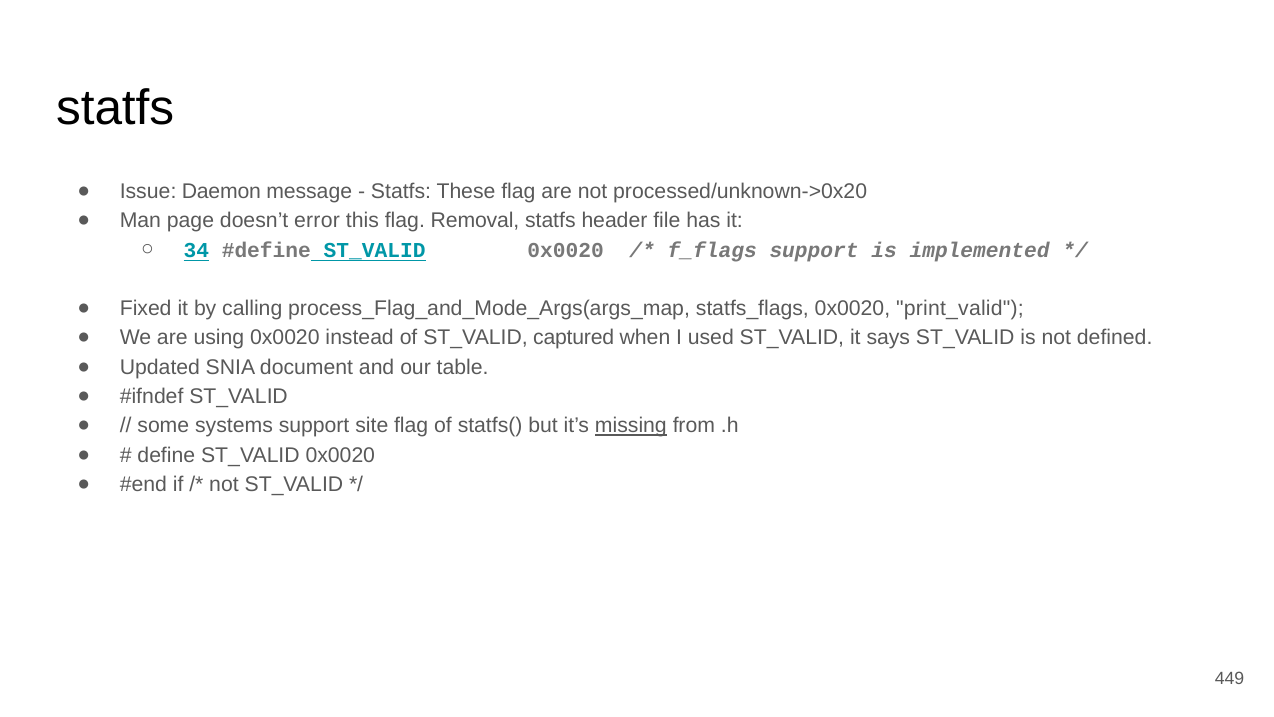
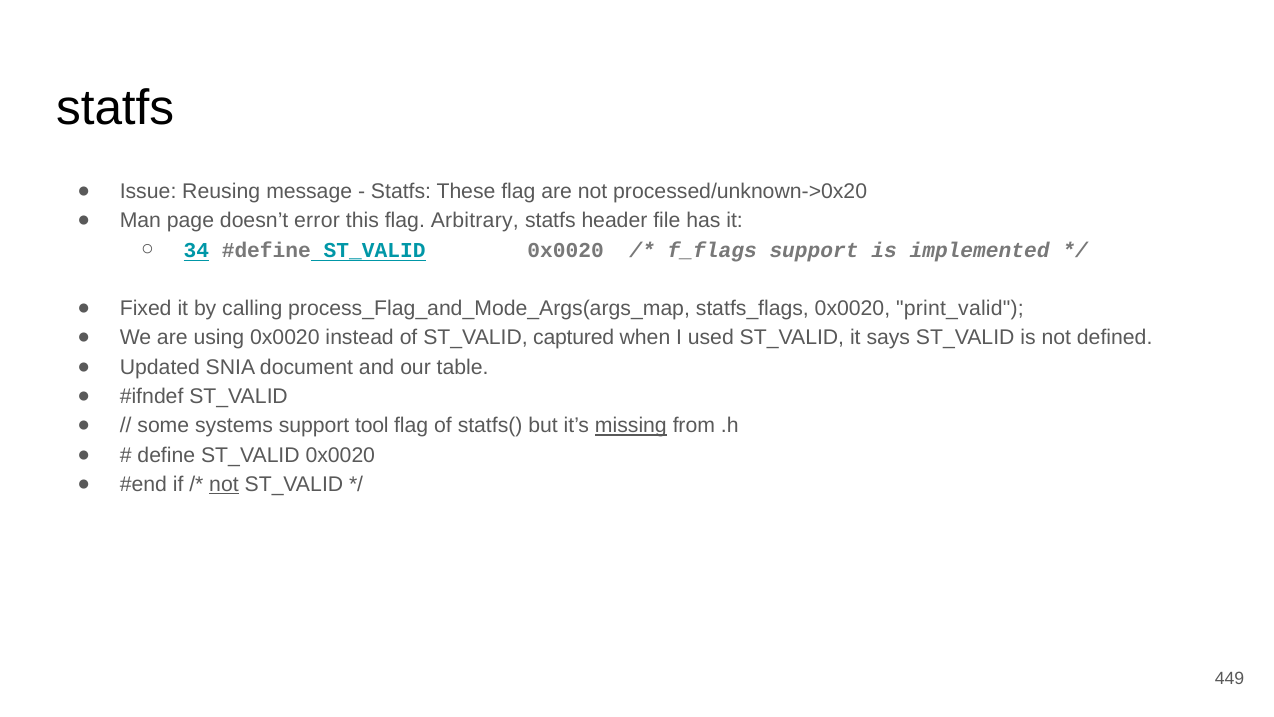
Daemon: Daemon -> Reusing (221, 191)
Removal: Removal -> Arbitrary (475, 221)
site: site -> tool (372, 426)
not underline: none -> present (224, 484)
